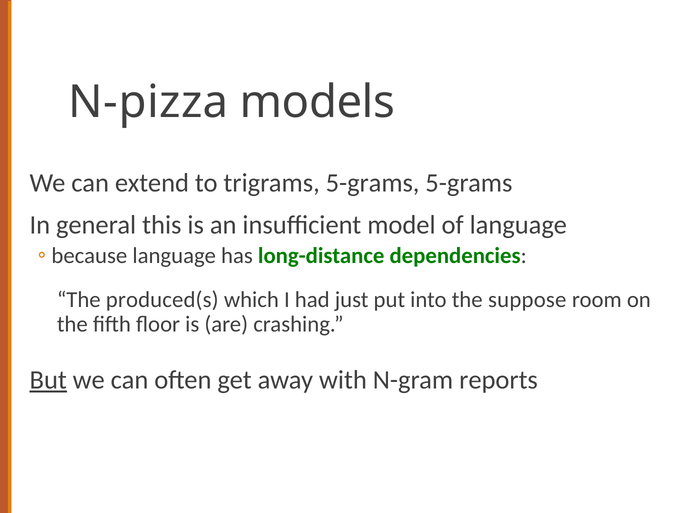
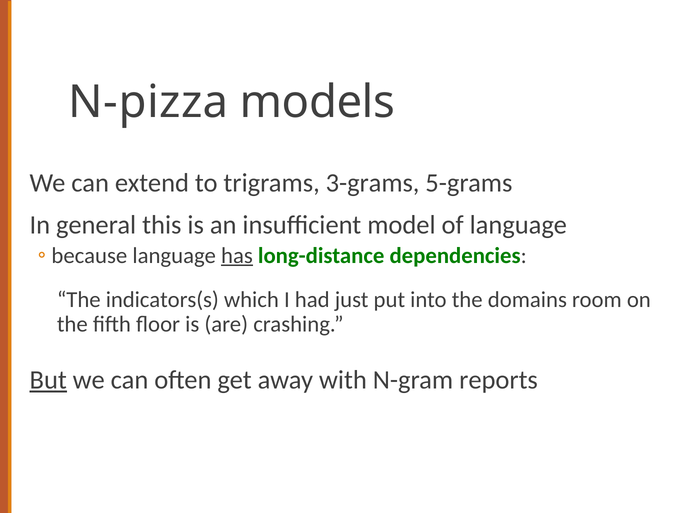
trigrams 5-grams: 5-grams -> 3-grams (373, 183)
has underline: none -> present (237, 255)
produced(s: produced(s -> indicators(s (162, 299)
suppose: suppose -> domains (527, 299)
